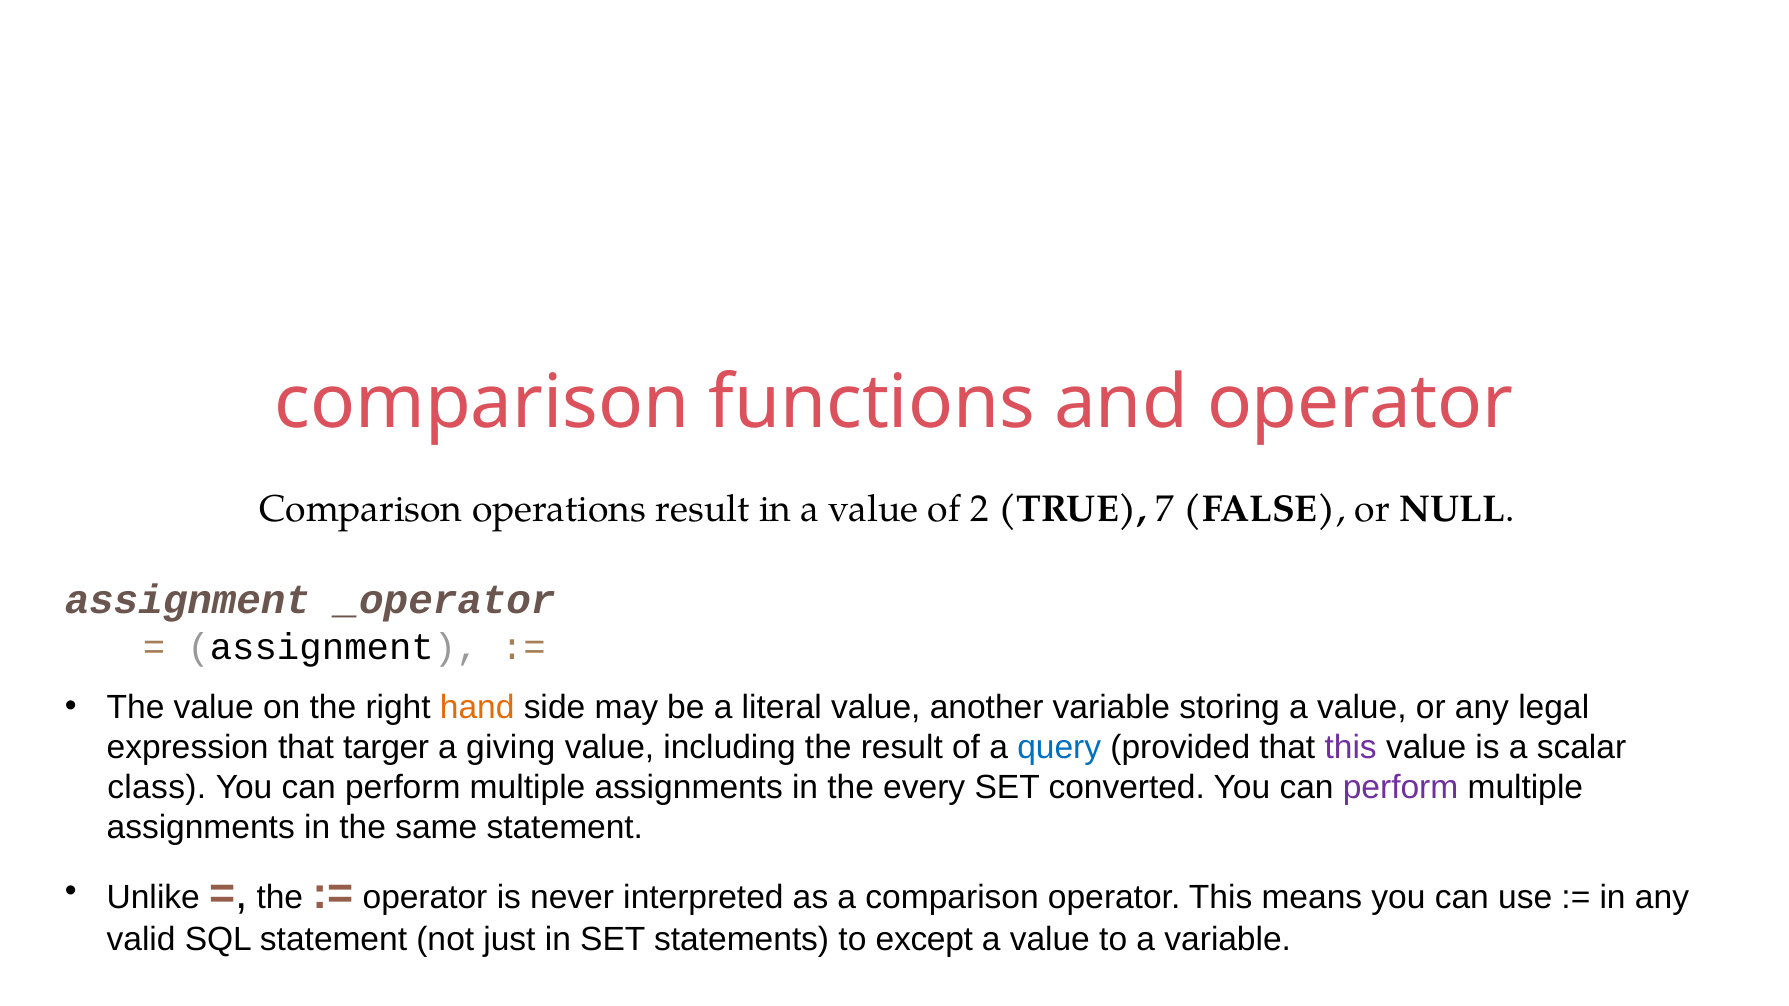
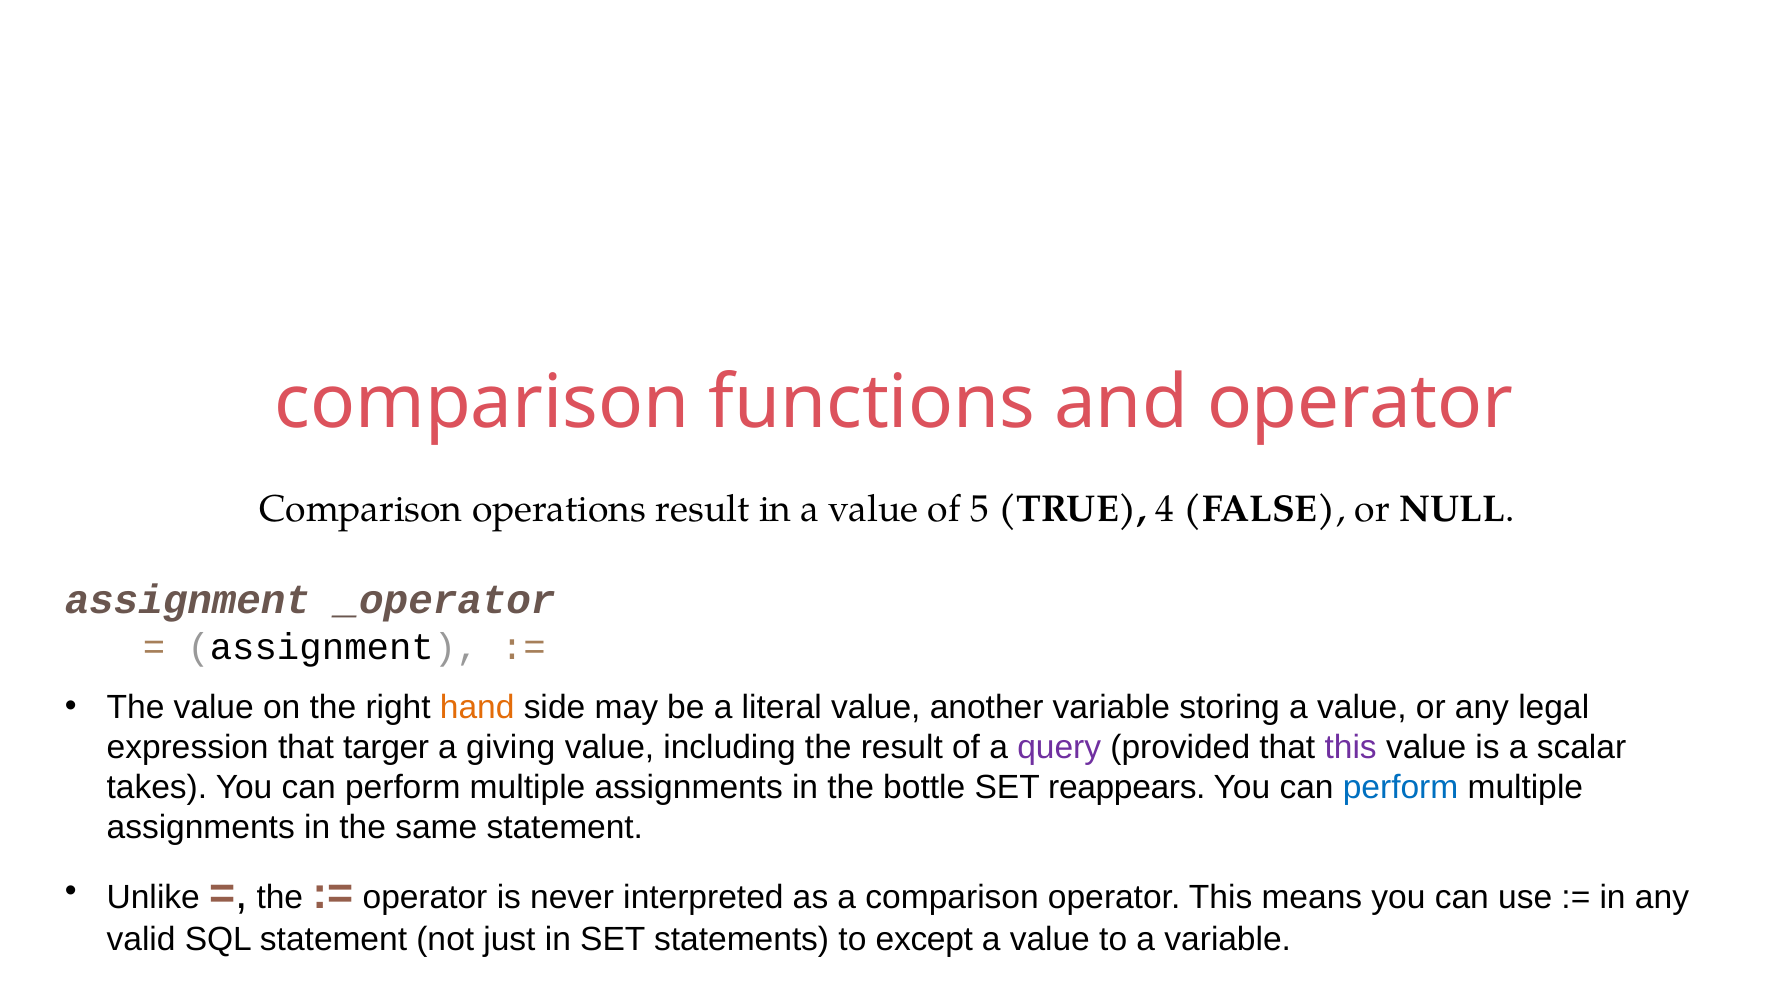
2: 2 -> 5 (979, 509)
7: 7 -> 4 (1165, 509)
query colour: blue -> purple (1059, 748)
class: class -> takes (157, 788)
every: every -> bottle (924, 788)
converted: converted -> reappears (1127, 788)
perform colour: purple -> blue (1401, 788)
